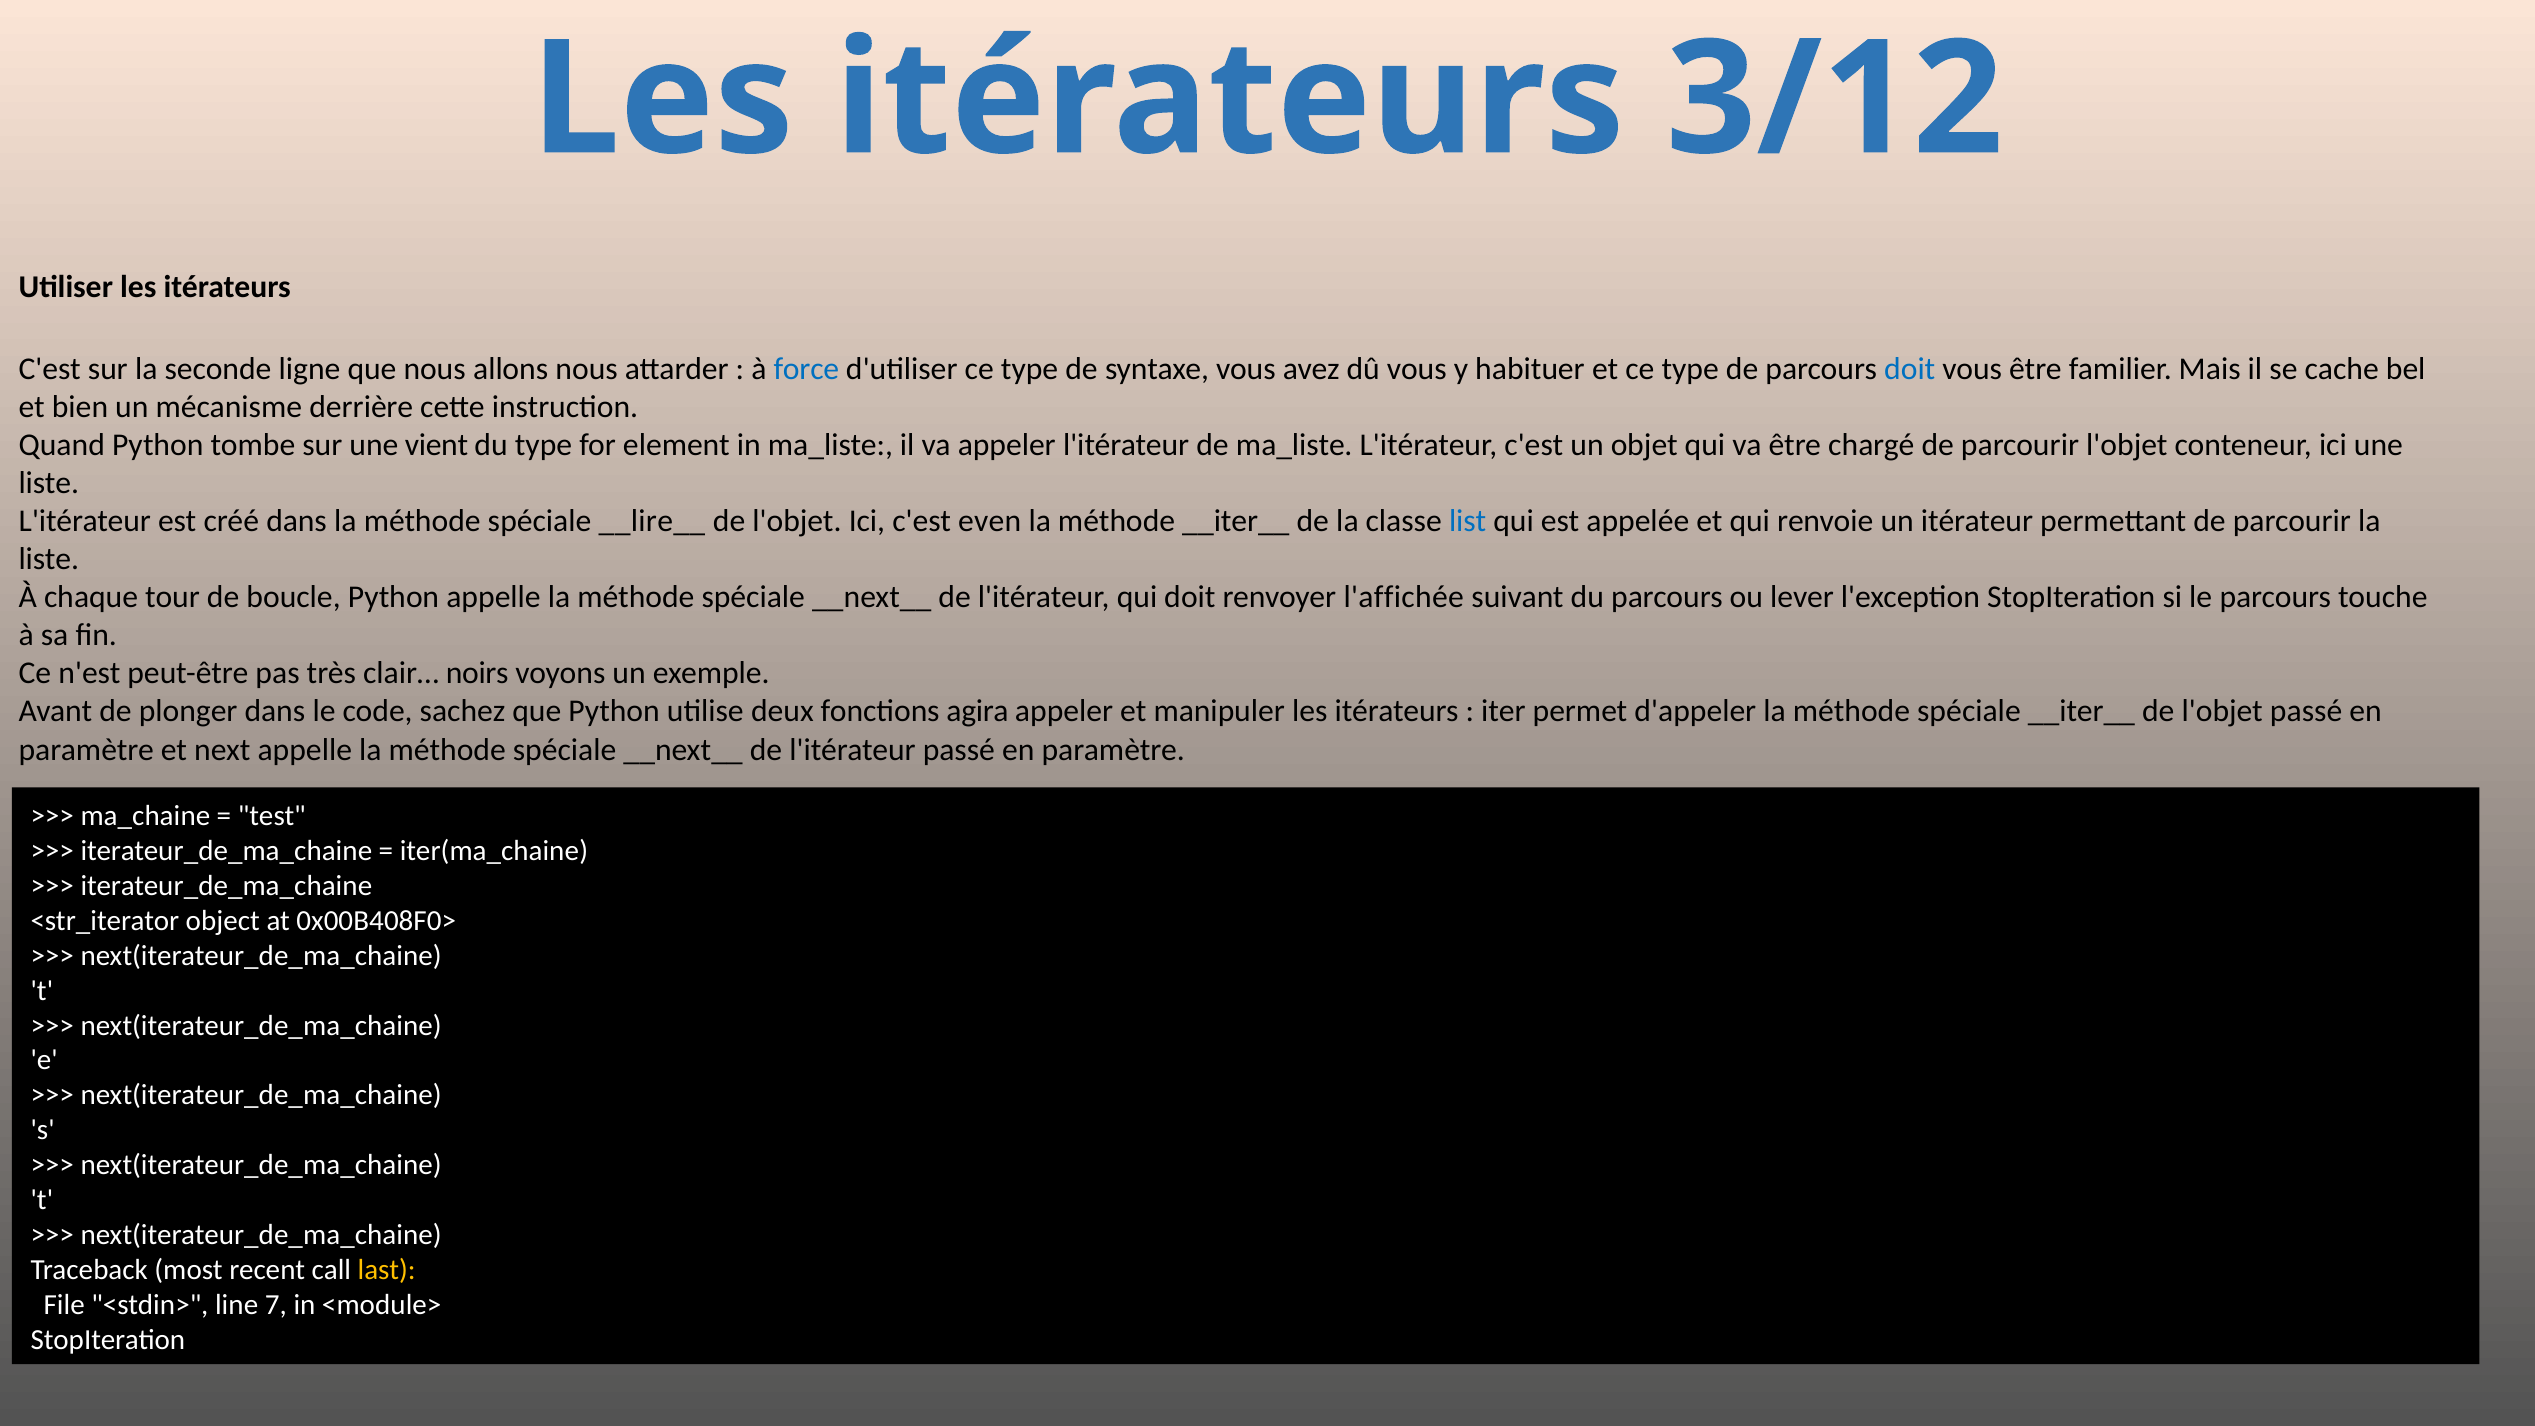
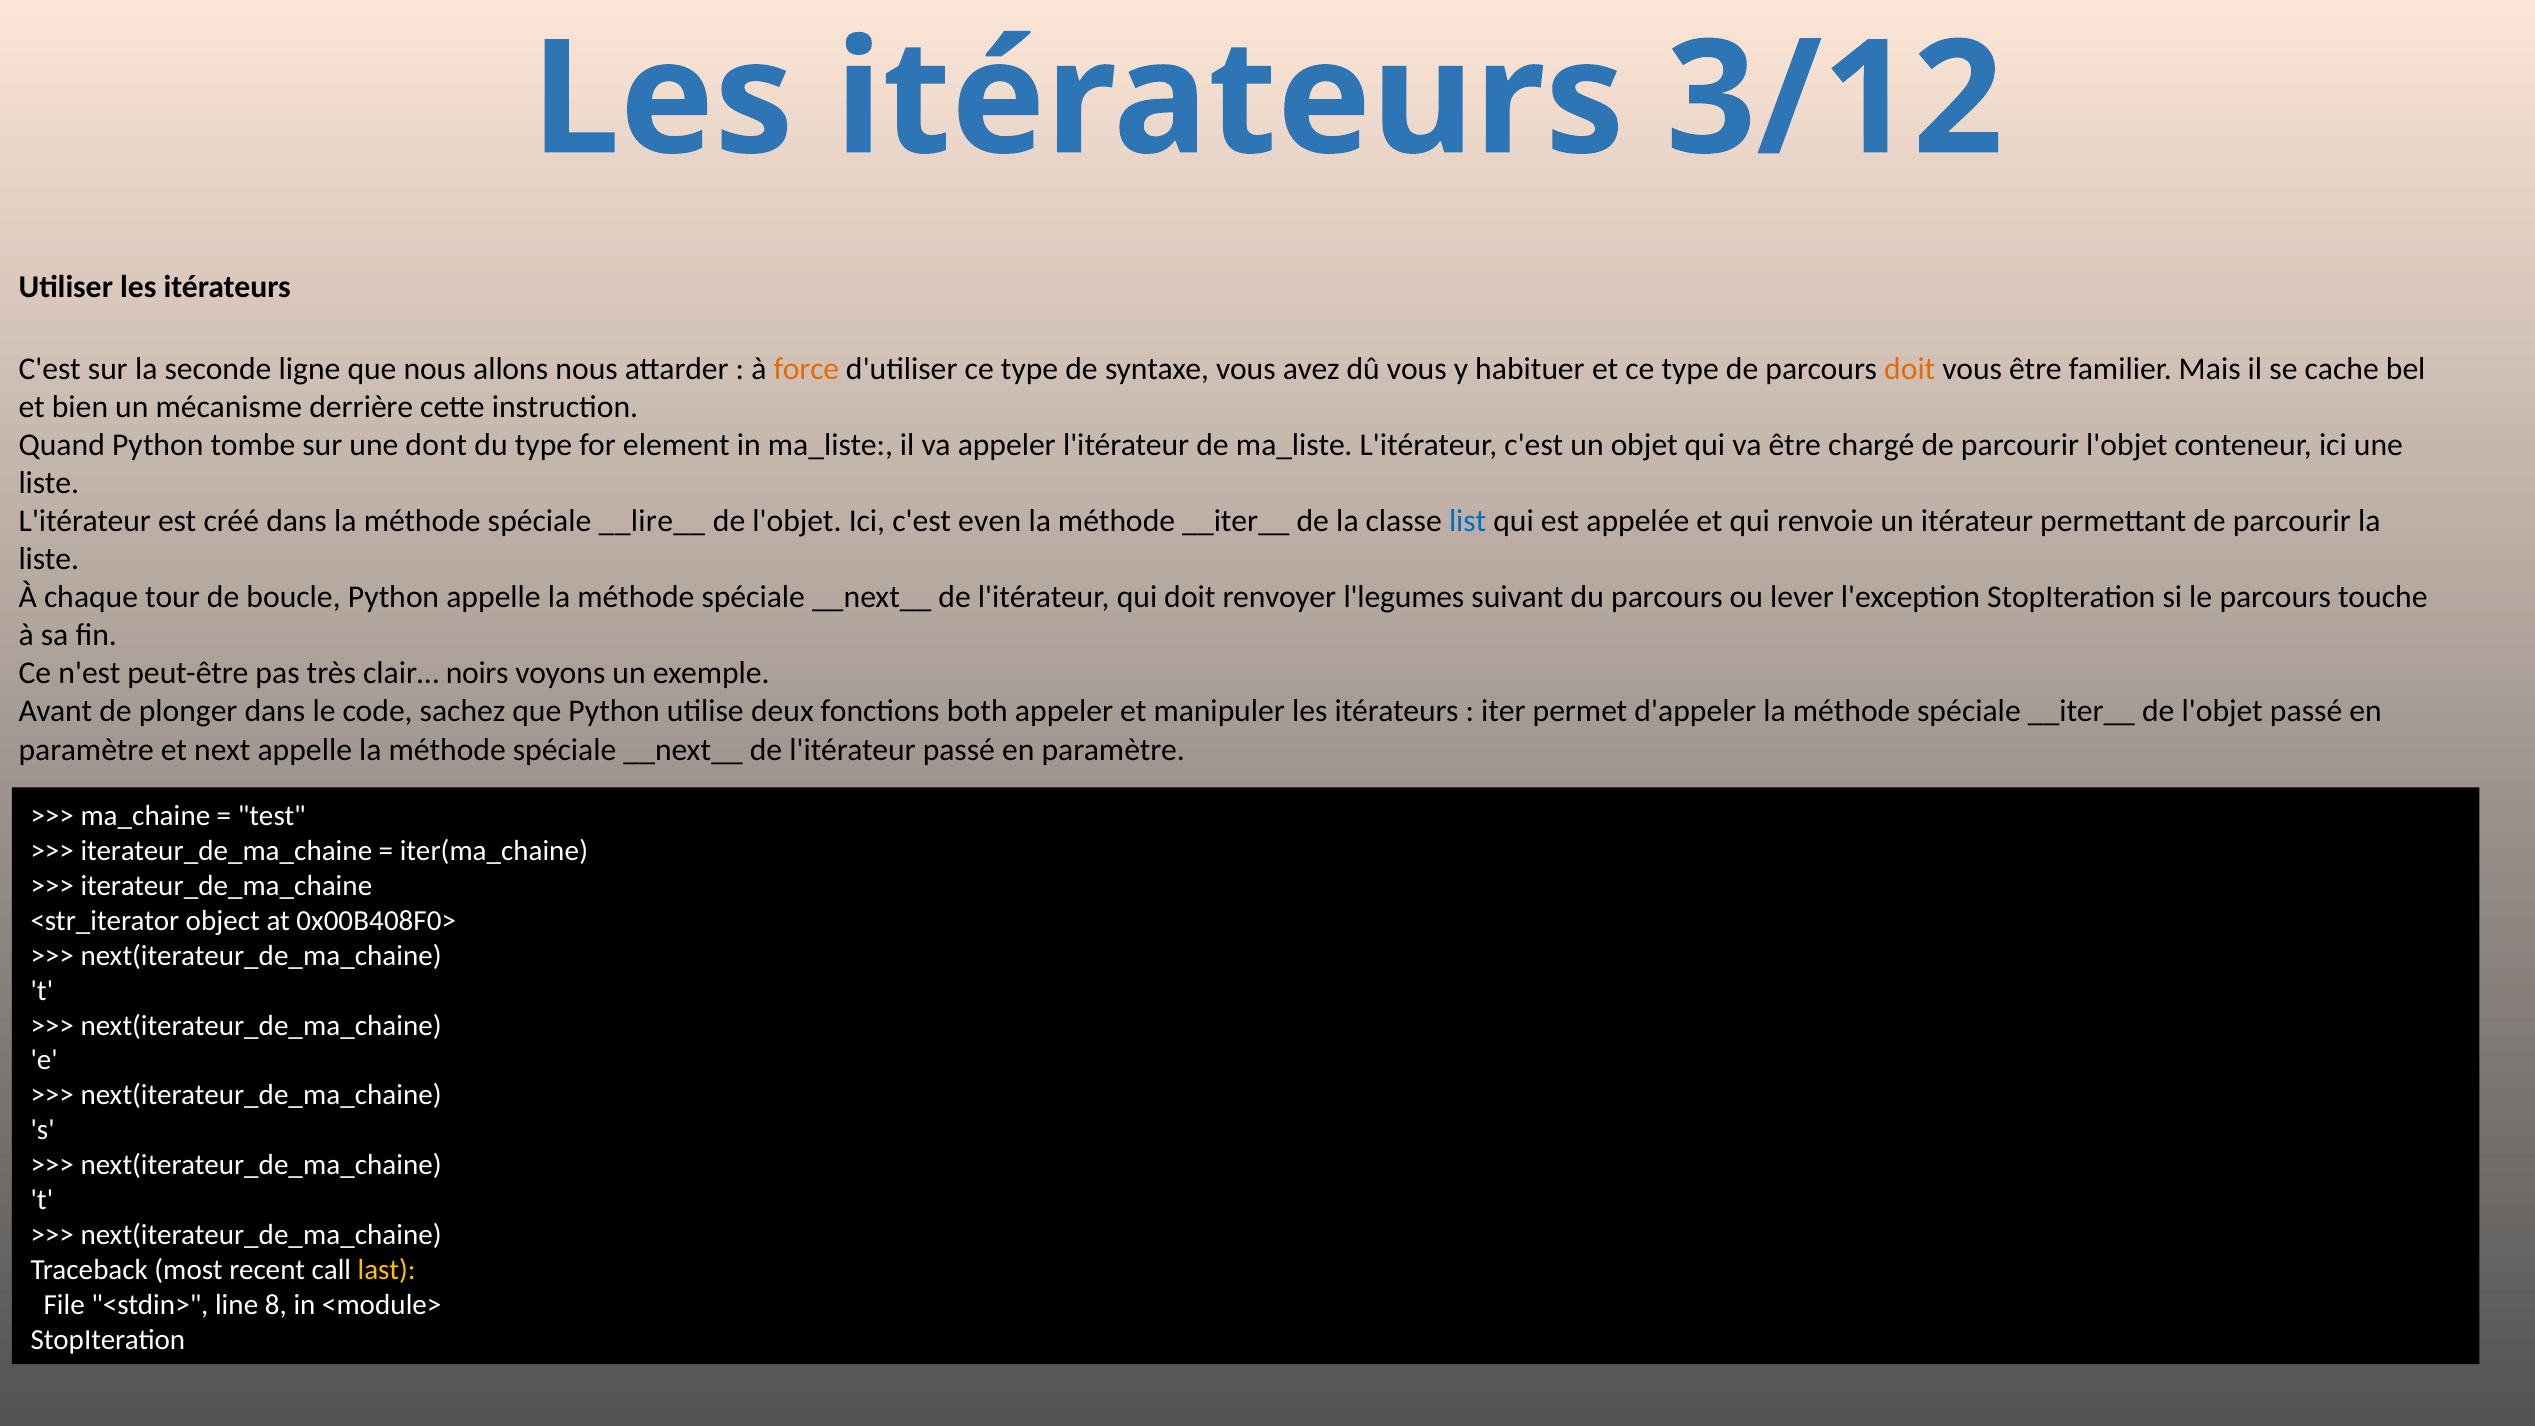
force colour: blue -> orange (806, 369)
doit colour: blue -> orange (1910, 369)
vient: vient -> dont (436, 445)
l'affichée: l'affichée -> l'legumes (1404, 597)
agira: agira -> both (977, 711)
7: 7 -> 8 (276, 1305)
